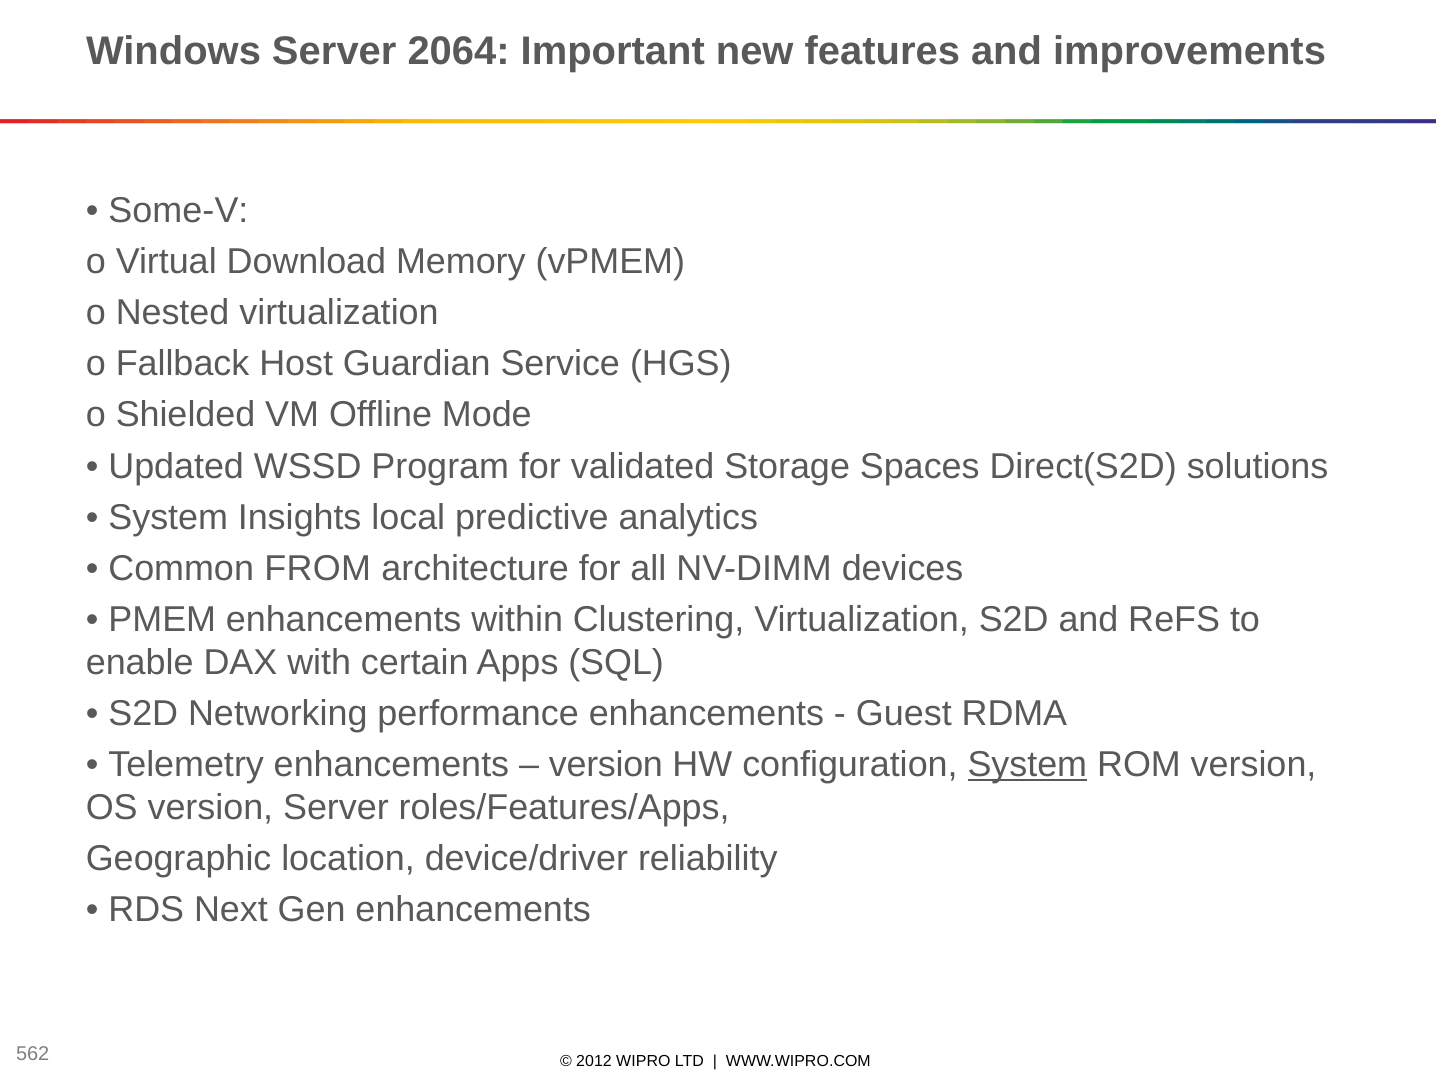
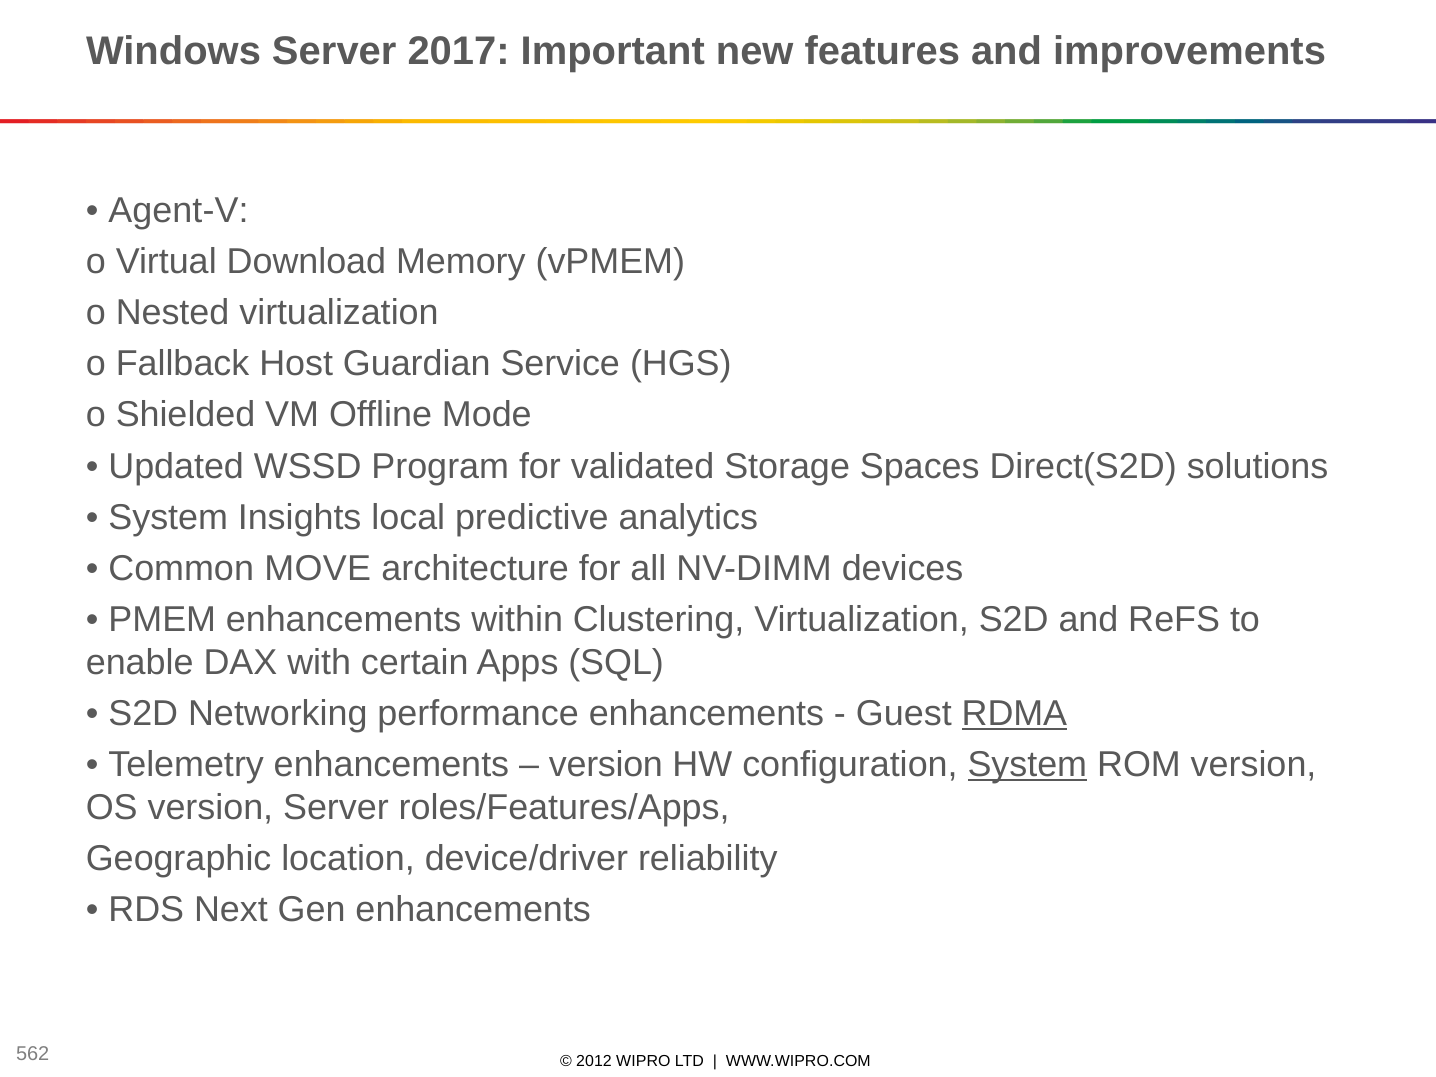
2064: 2064 -> 2017 (459, 51)
Some-V: Some-V -> Agent-V (178, 211)
FROM: FROM -> MOVE (318, 568)
RDMA underline: none -> present (1014, 713)
